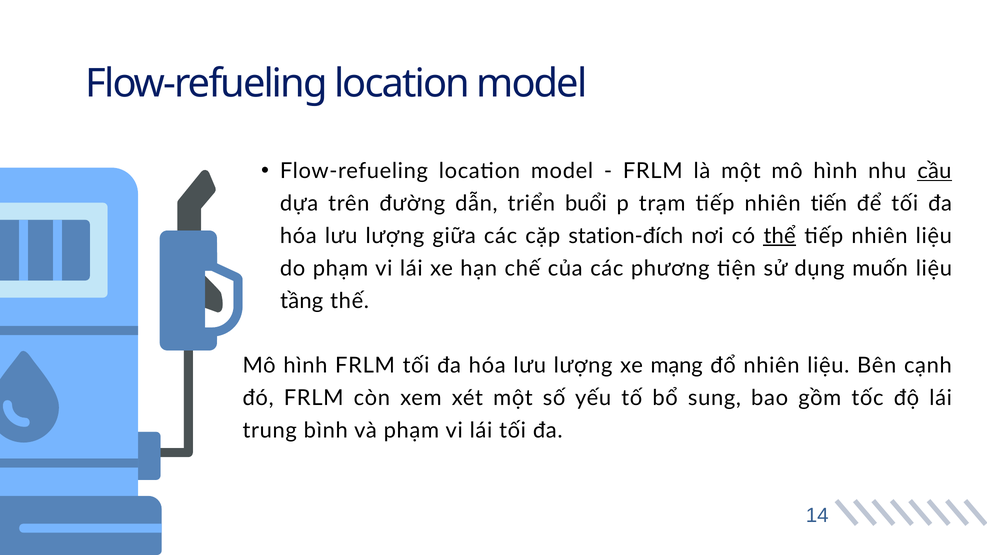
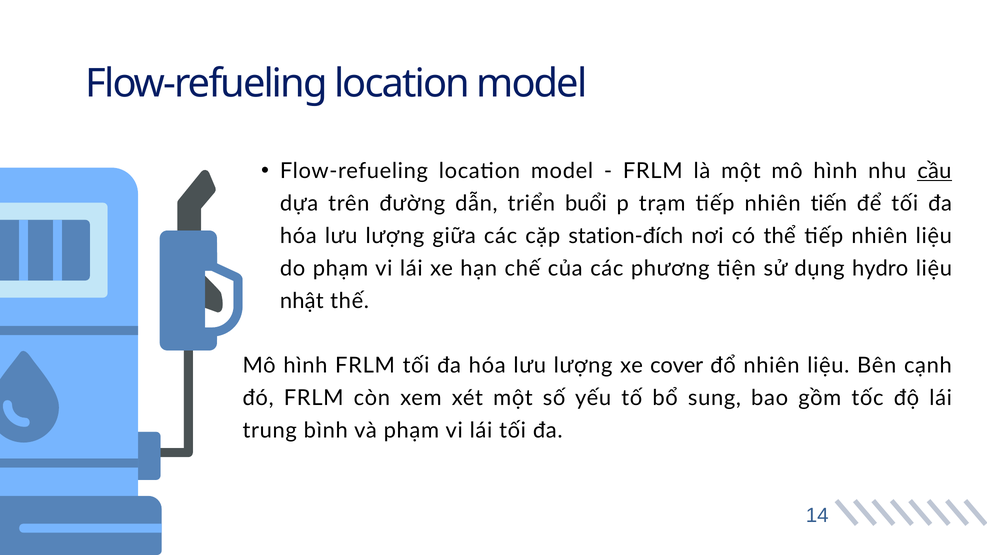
thể underline: present -> none (780, 236)
muốn: muốn -> hydro (880, 268)
tầng: tầng -> nhật (302, 301)
mạng: mạng -> cover (677, 366)
